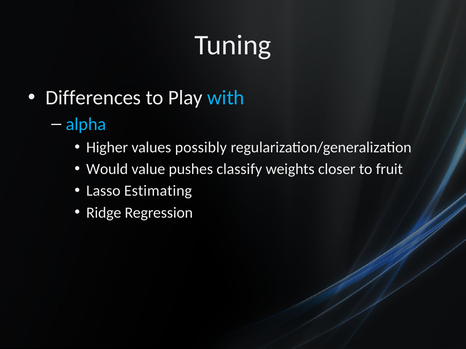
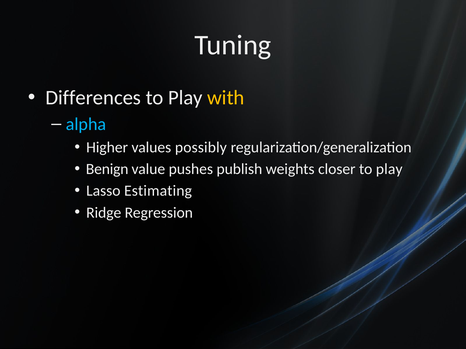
with colour: light blue -> yellow (226, 98)
Would: Would -> Benign (107, 169)
classify: classify -> publish (239, 169)
closer to fruit: fruit -> play (389, 169)
